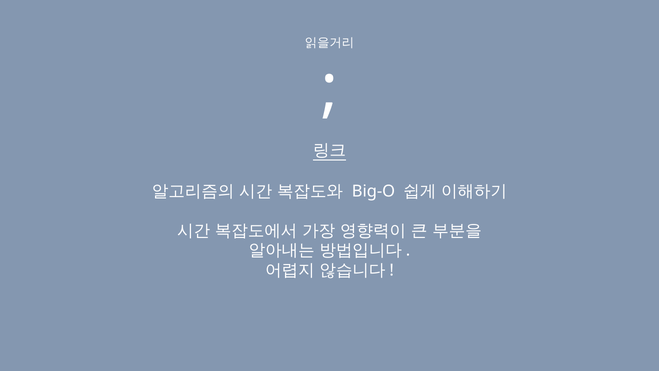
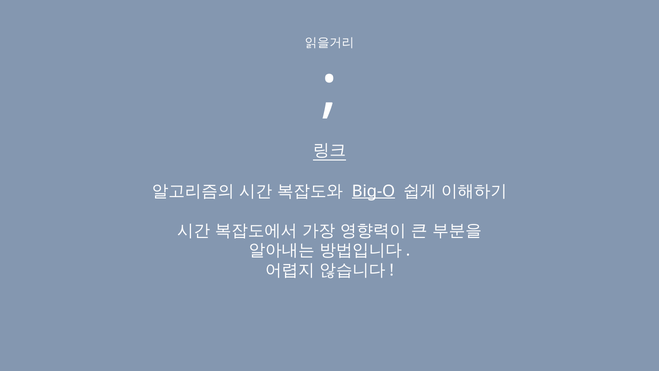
Big-O underline: none -> present (373, 191)
